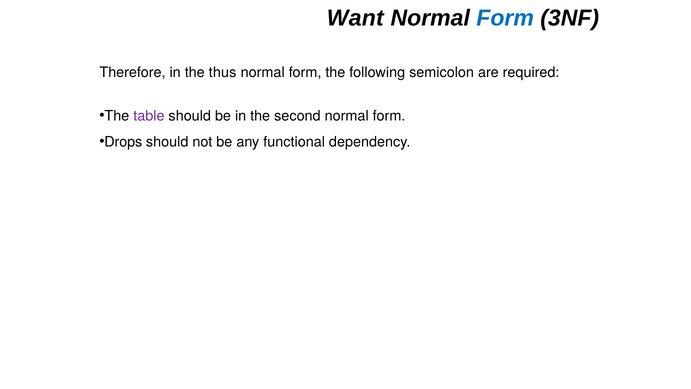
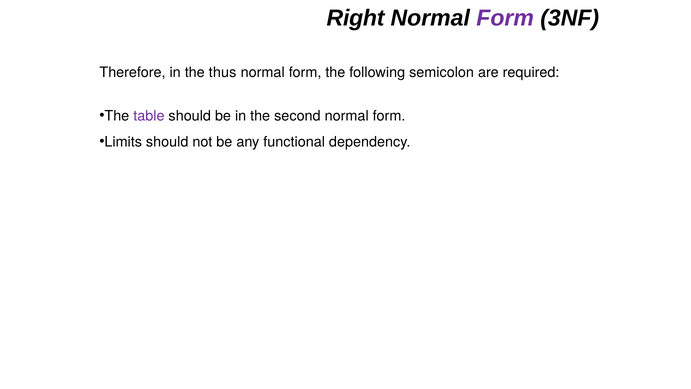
Want: Want -> Right (356, 18)
Form colour: blue -> purple (505, 18)
Drops: Drops -> Limits (123, 142)
